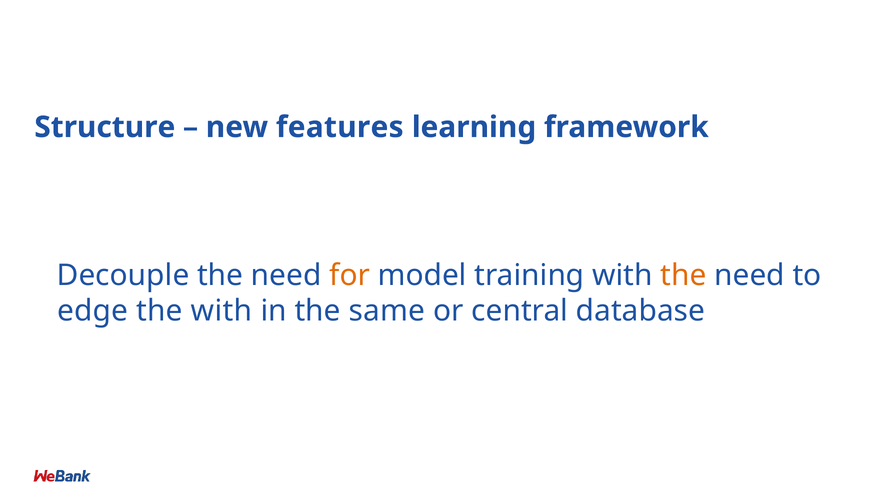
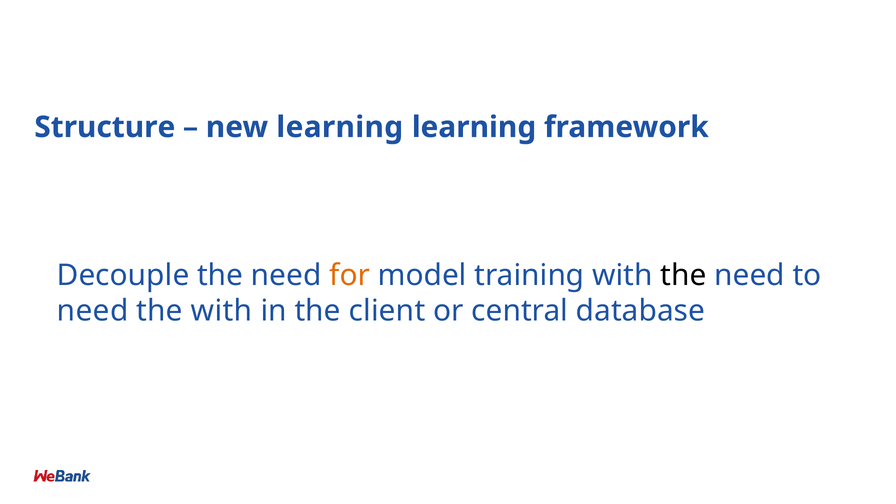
new features: features -> learning (340, 127)
the colour: orange -> black (683, 275)
edge: edge -> need (93, 311)
same: same -> client (387, 311)
